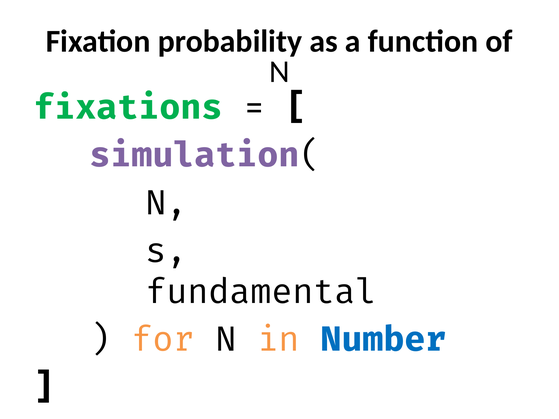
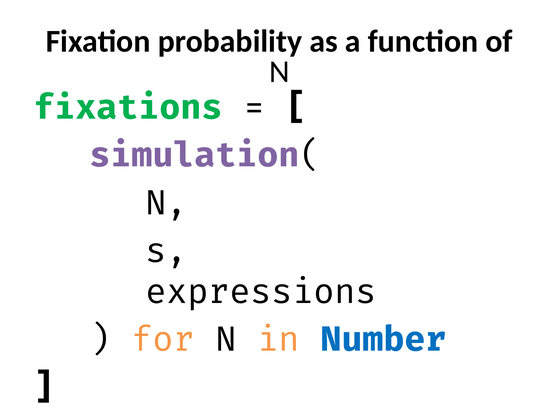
fundamental: fundamental -> expressions (261, 292)
